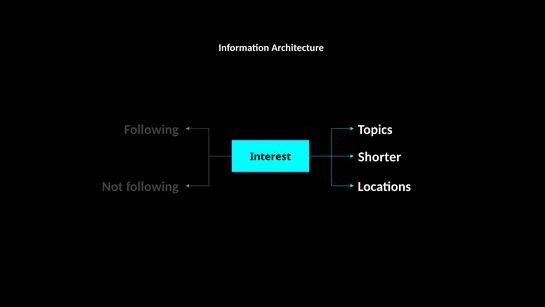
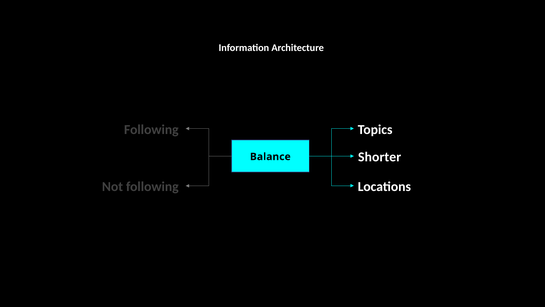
Interest: Interest -> Balance (270, 157)
